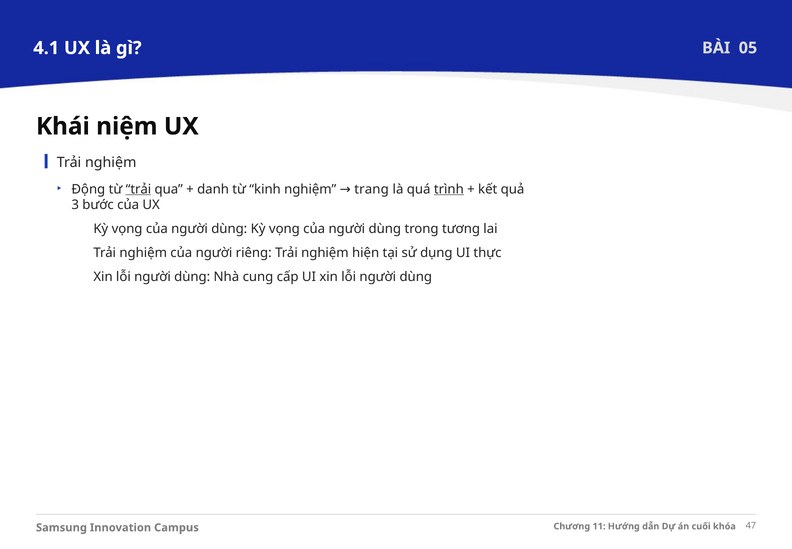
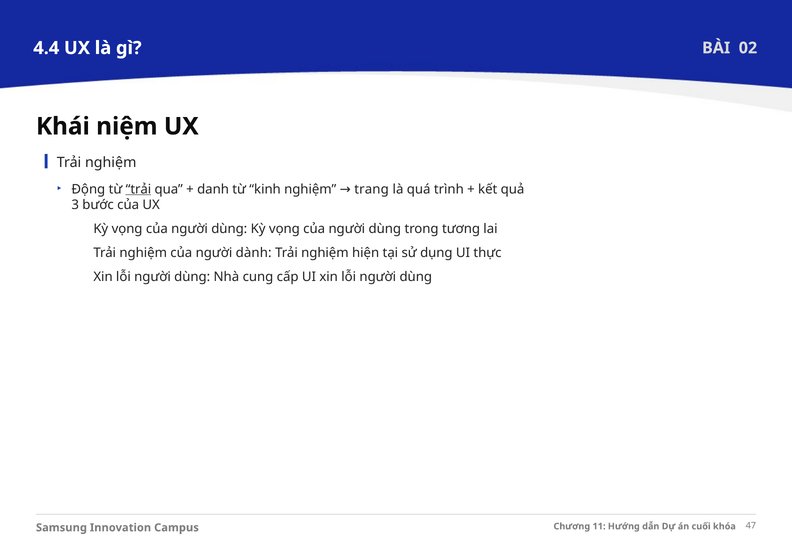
4.1: 4.1 -> 4.4 (46, 48)
05: 05 -> 02 (748, 48)
trình underline: present -> none (449, 189)
riêng: riêng -> dành (254, 253)
